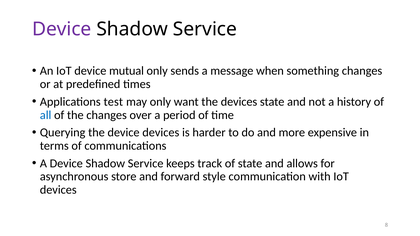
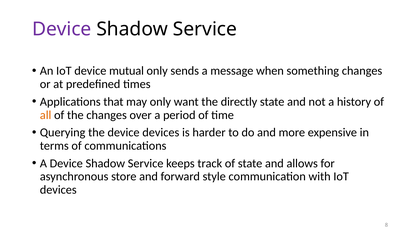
test: test -> that (113, 102)
the devices: devices -> directly (239, 102)
all colour: blue -> orange (46, 115)
